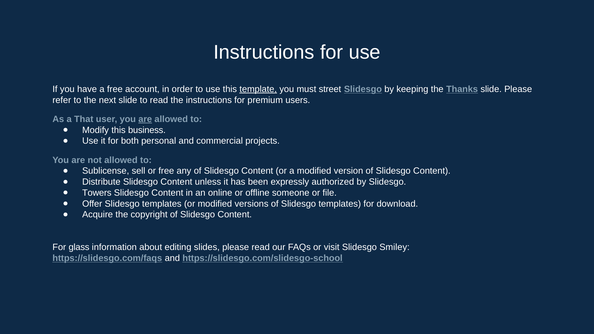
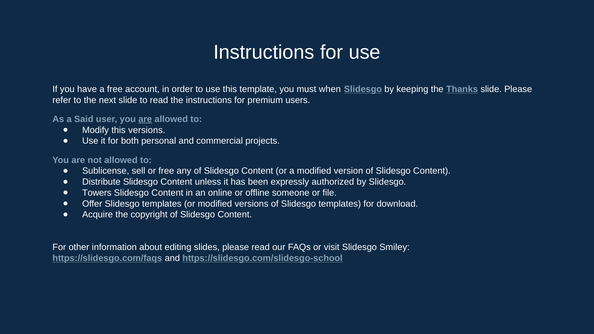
template underline: present -> none (258, 89)
street: street -> when (330, 89)
That: That -> Said (84, 119)
this business: business -> versions (147, 130)
glass: glass -> other (79, 247)
